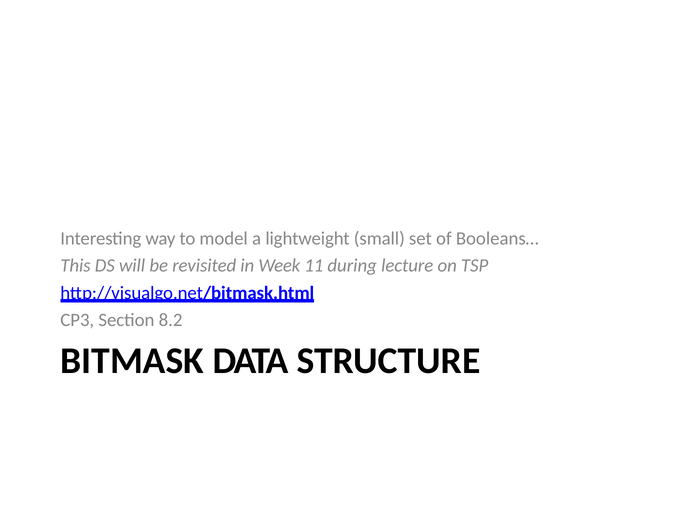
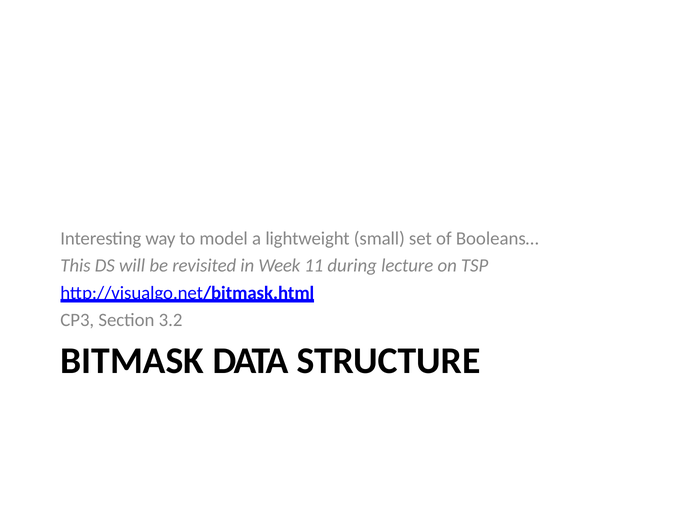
8.2: 8.2 -> 3.2 (171, 320)
